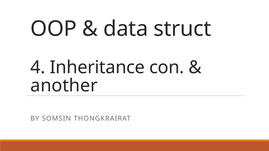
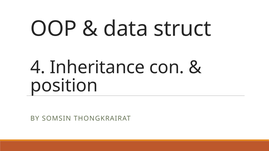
another: another -> position (64, 86)
